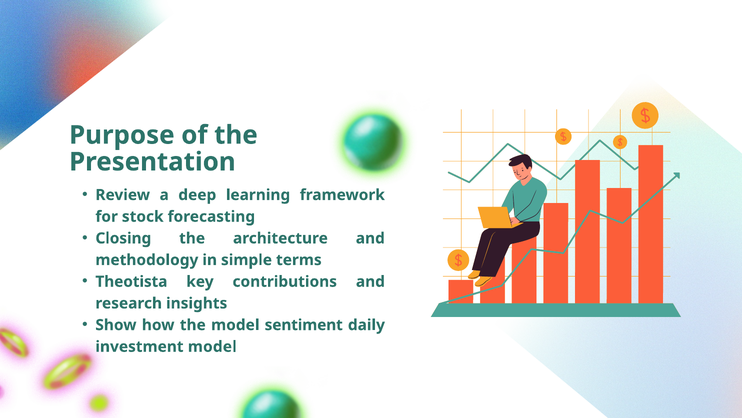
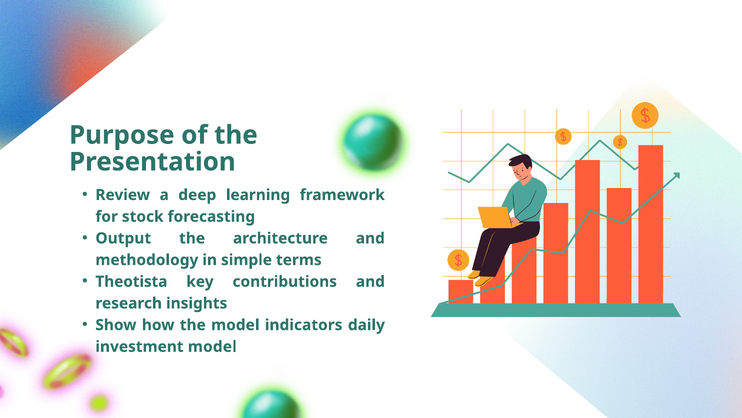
Closing: Closing -> Output (123, 238)
sentiment: sentiment -> indicators (304, 325)
